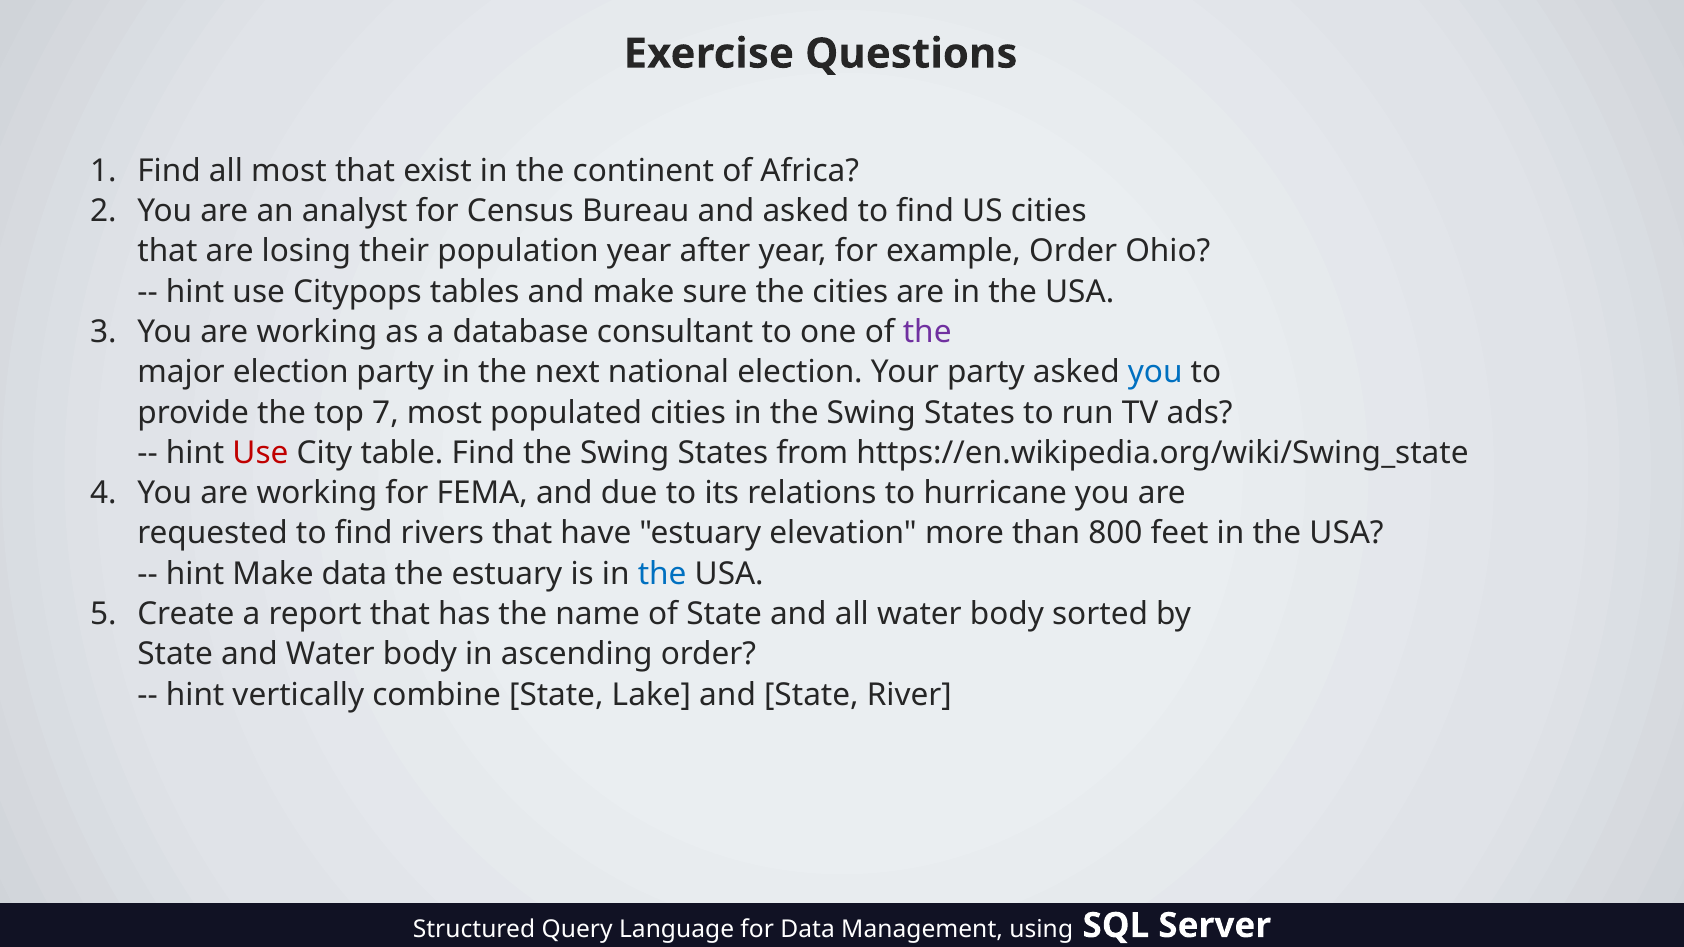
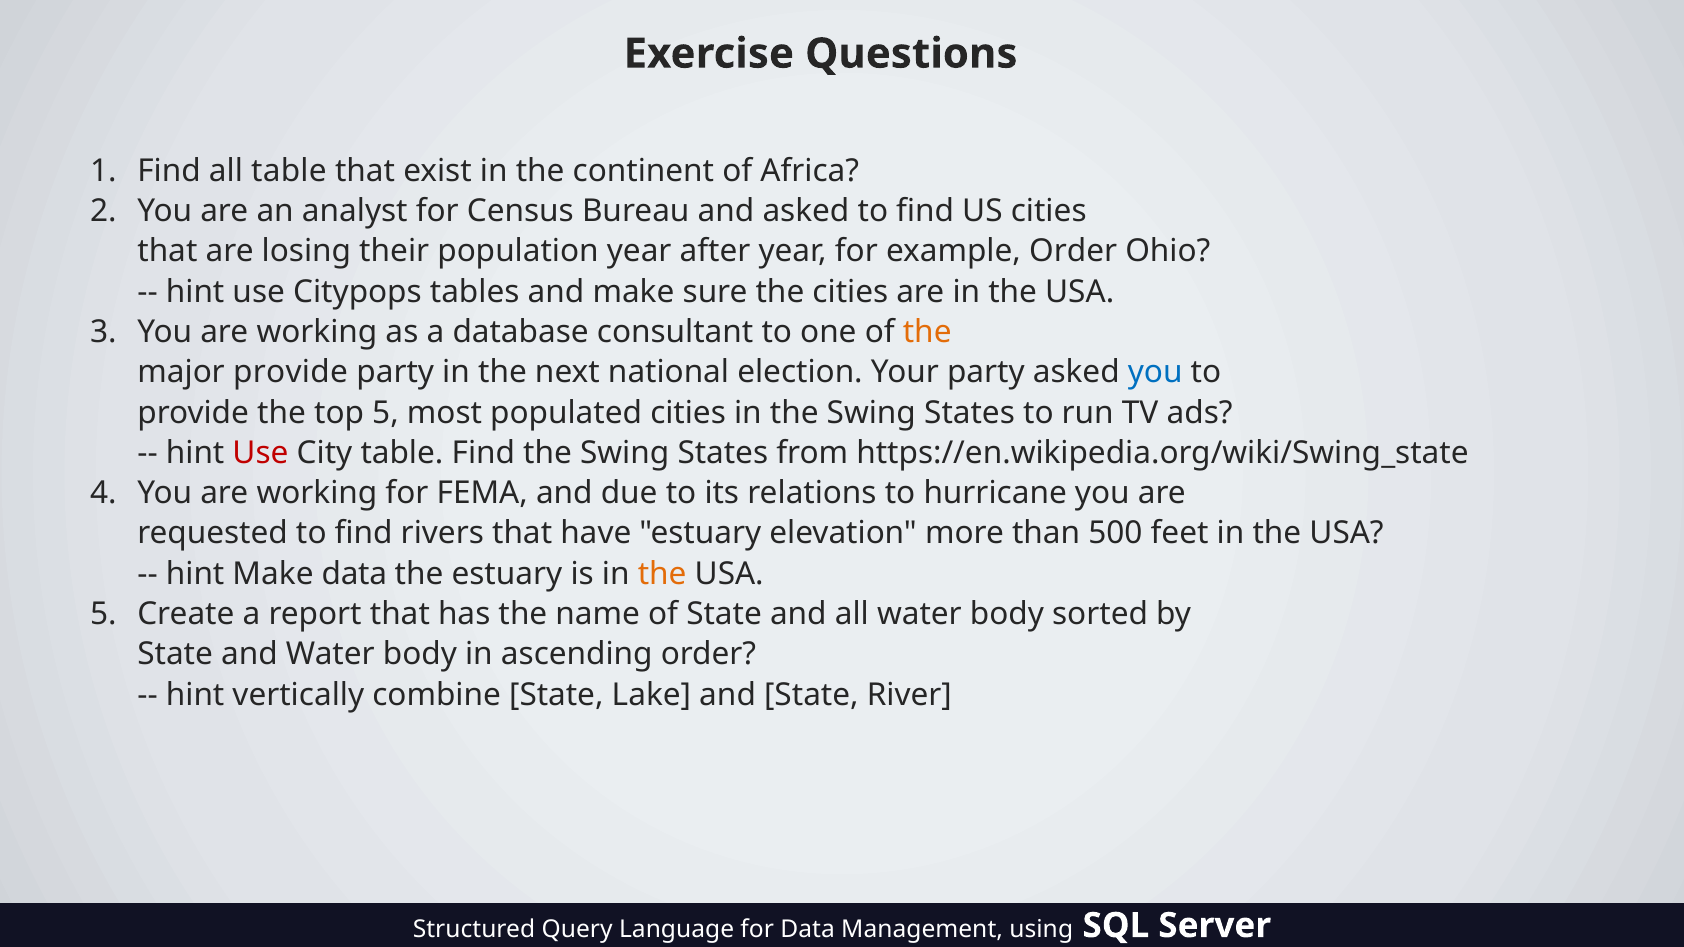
all most: most -> table (289, 171)
the colour: purple -> orange (927, 332)
major election: election -> provide (290, 372)
top 7: 7 -> 5 (385, 413)
800: 800 -> 500 (1115, 534)
the colour: blue -> orange (662, 574)
